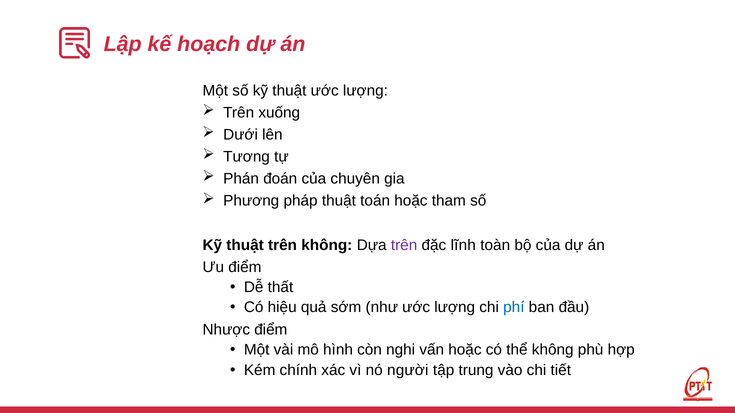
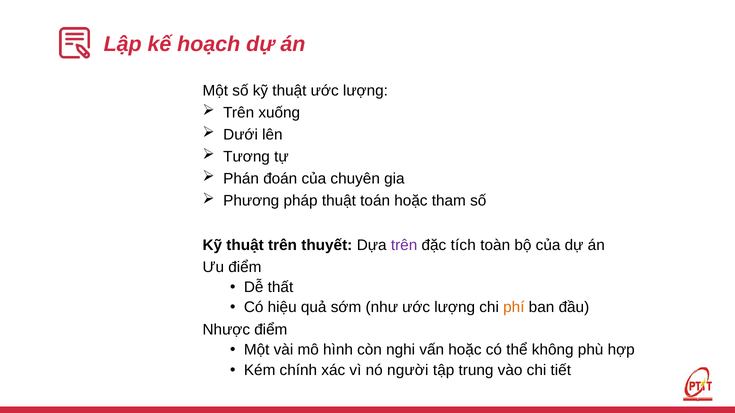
trên không: không -> thuyết (327, 245)
lĩnh: lĩnh -> tích (463, 245)
phí colour: blue -> orange (514, 308)
